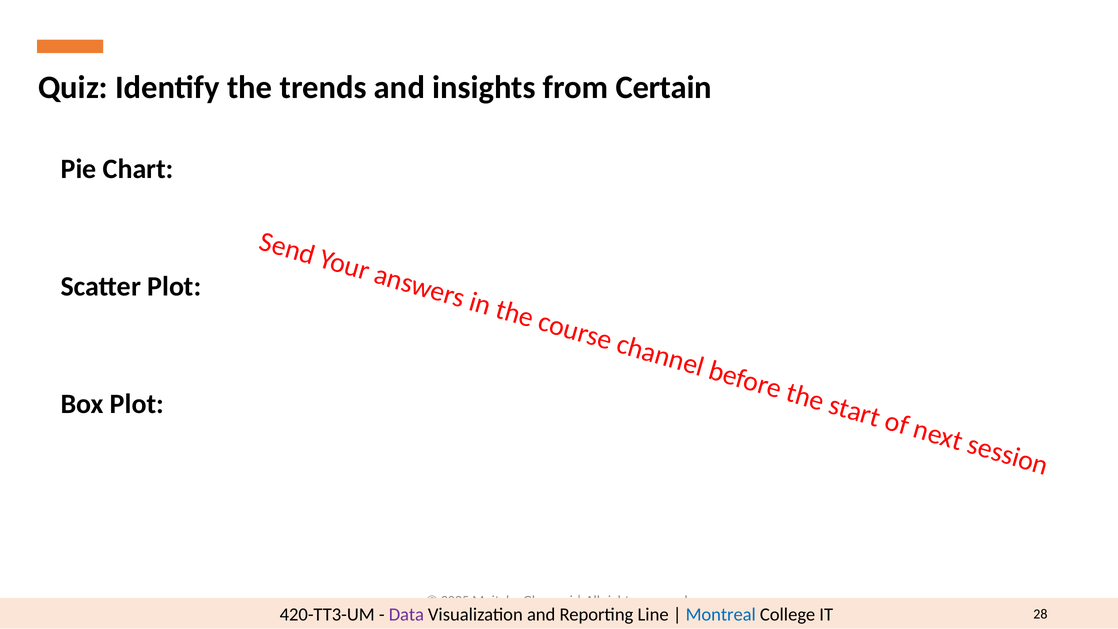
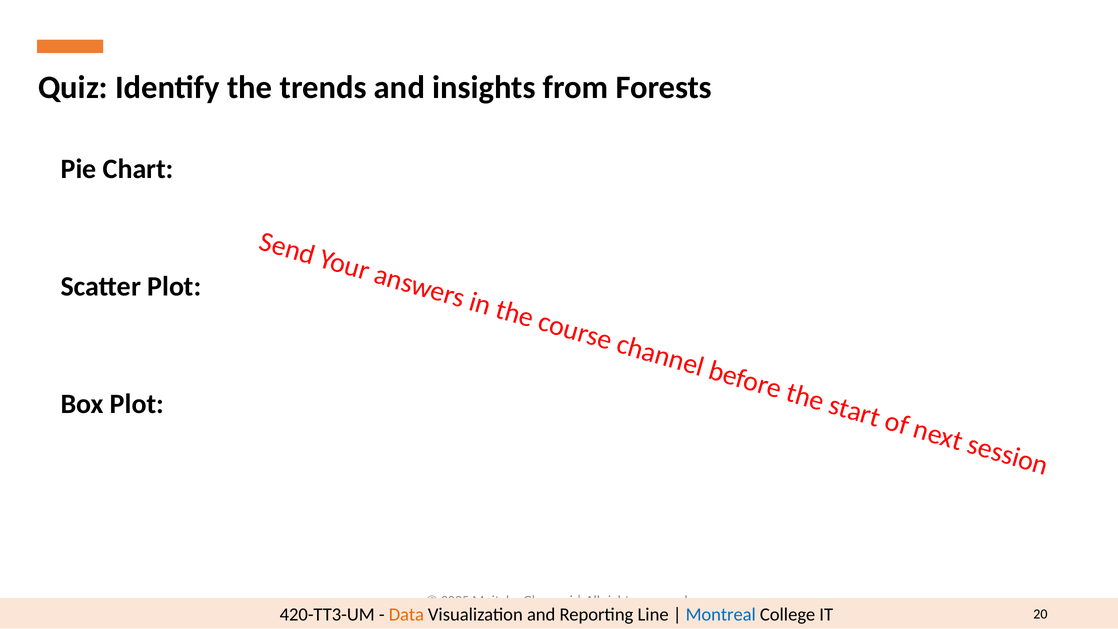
Certain: Certain -> Forests (664, 88)
Data colour: purple -> orange (406, 614)
28: 28 -> 20 (1040, 614)
